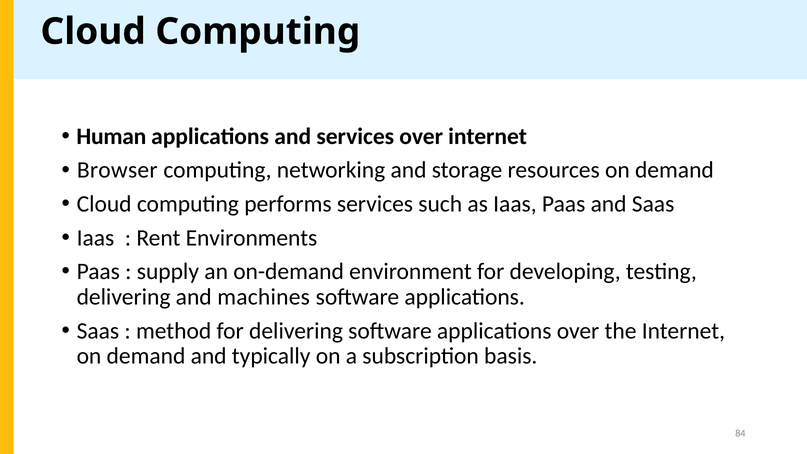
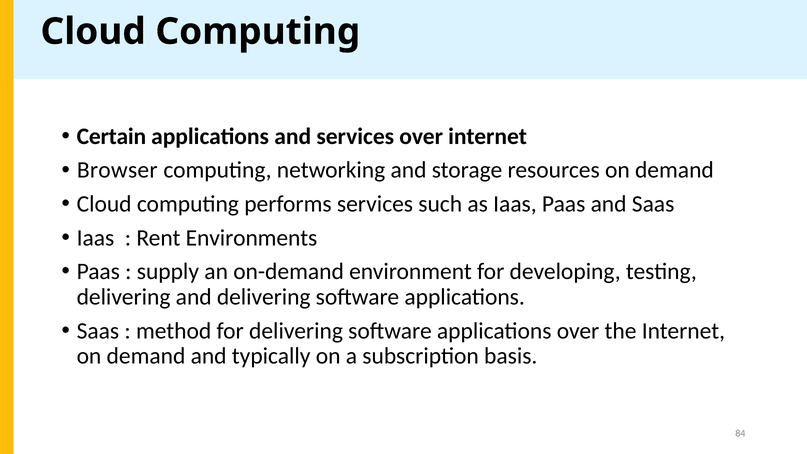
Human: Human -> Certain (111, 136)
and machines: machines -> delivering (264, 297)
